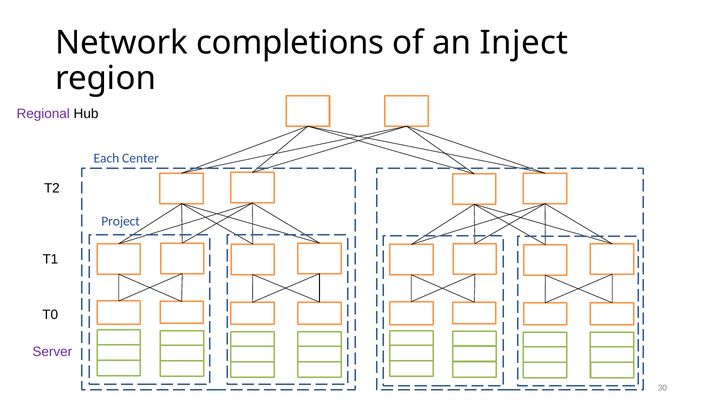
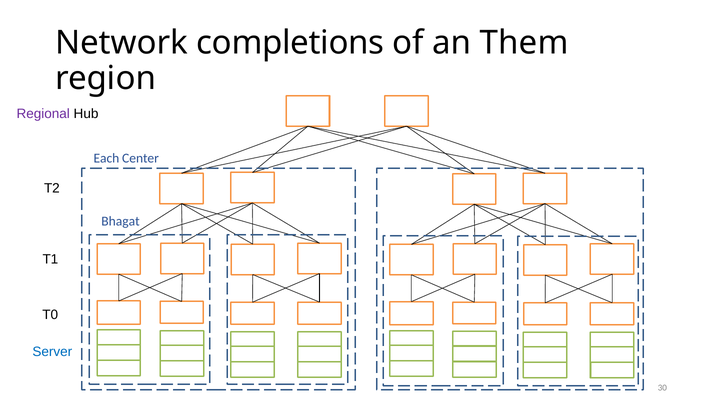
Inject: Inject -> Them (524, 43)
Project: Project -> Bhagat (121, 221)
Server colour: purple -> blue (52, 352)
